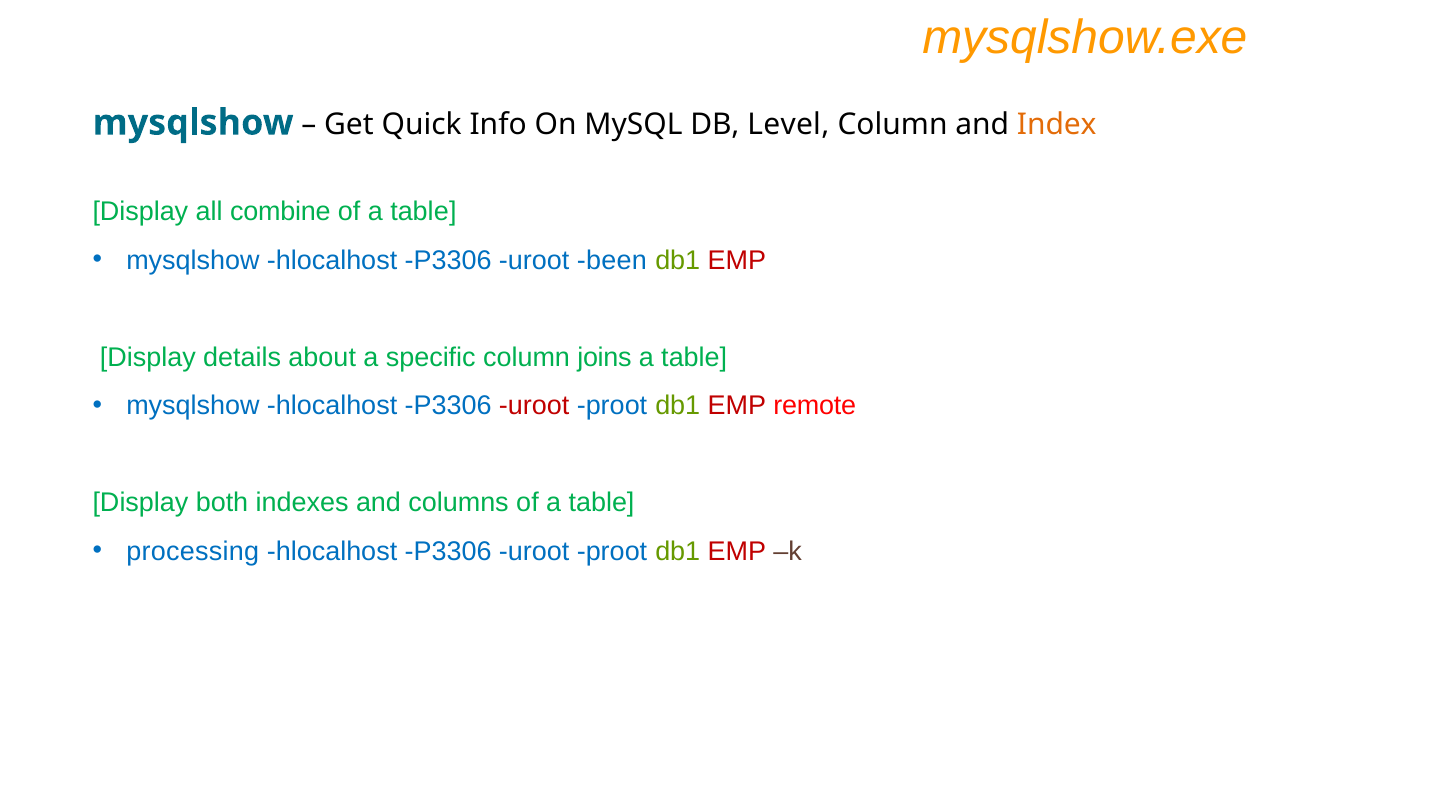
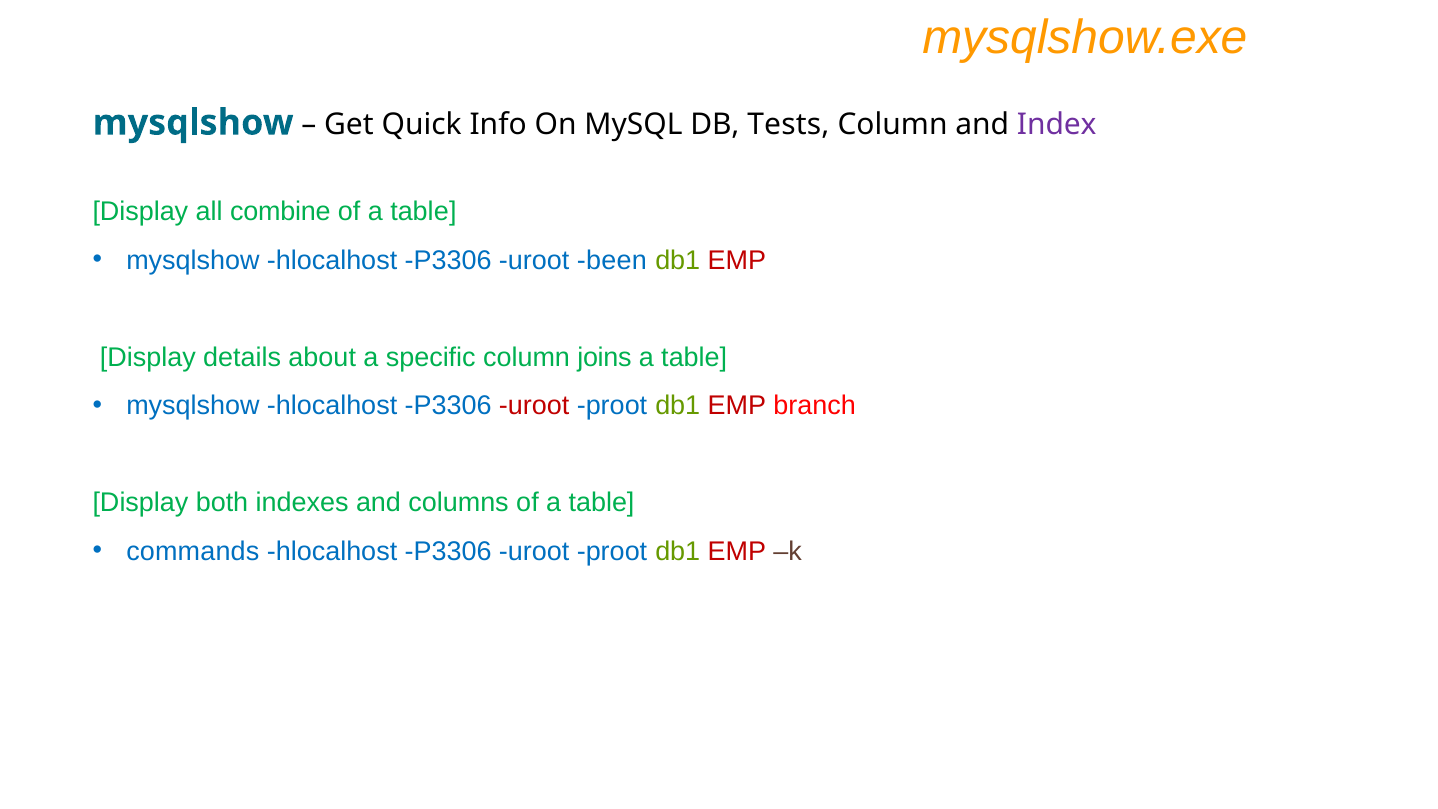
Level: Level -> Tests (788, 125)
Index colour: orange -> purple (1057, 125)
remote: remote -> branch (815, 406)
processing: processing -> commands (193, 551)
